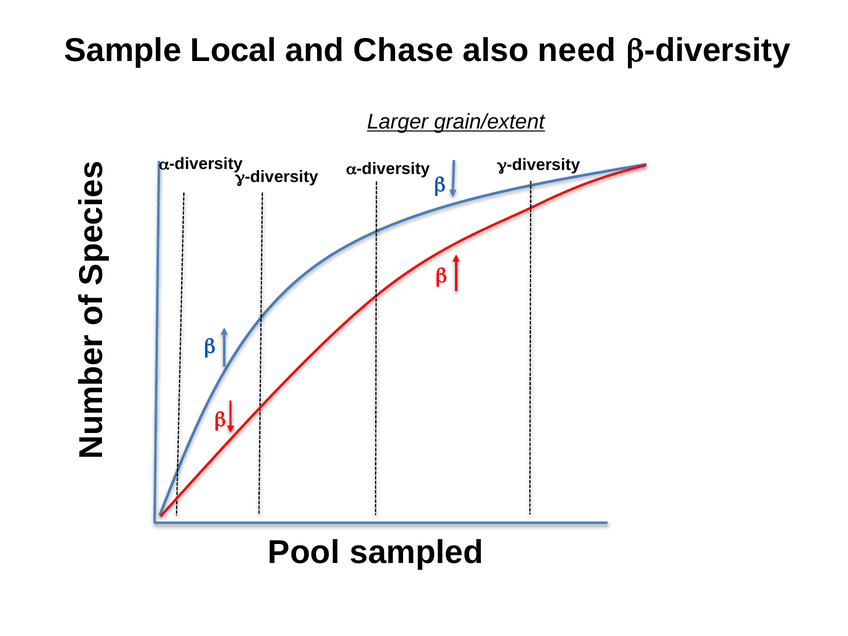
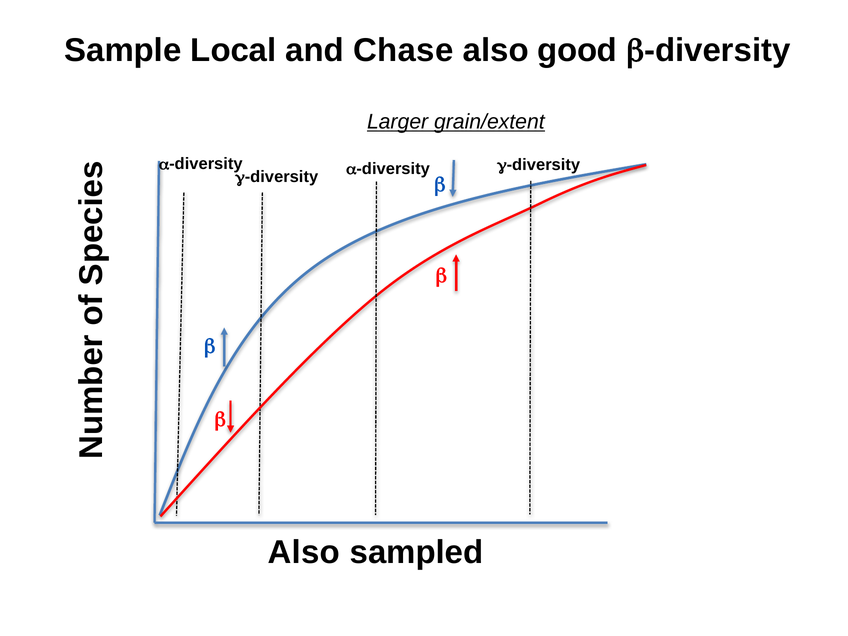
need: need -> good (577, 50)
Pool: Pool -> Also (304, 552)
